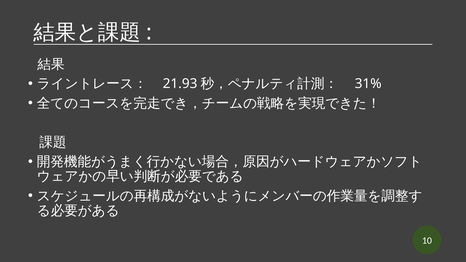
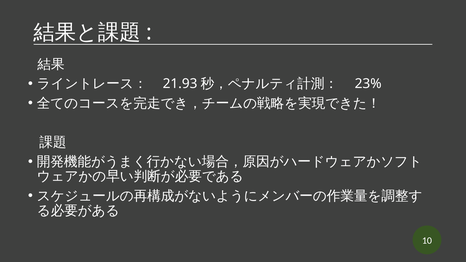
31%: 31% -> 23% (368, 84)
